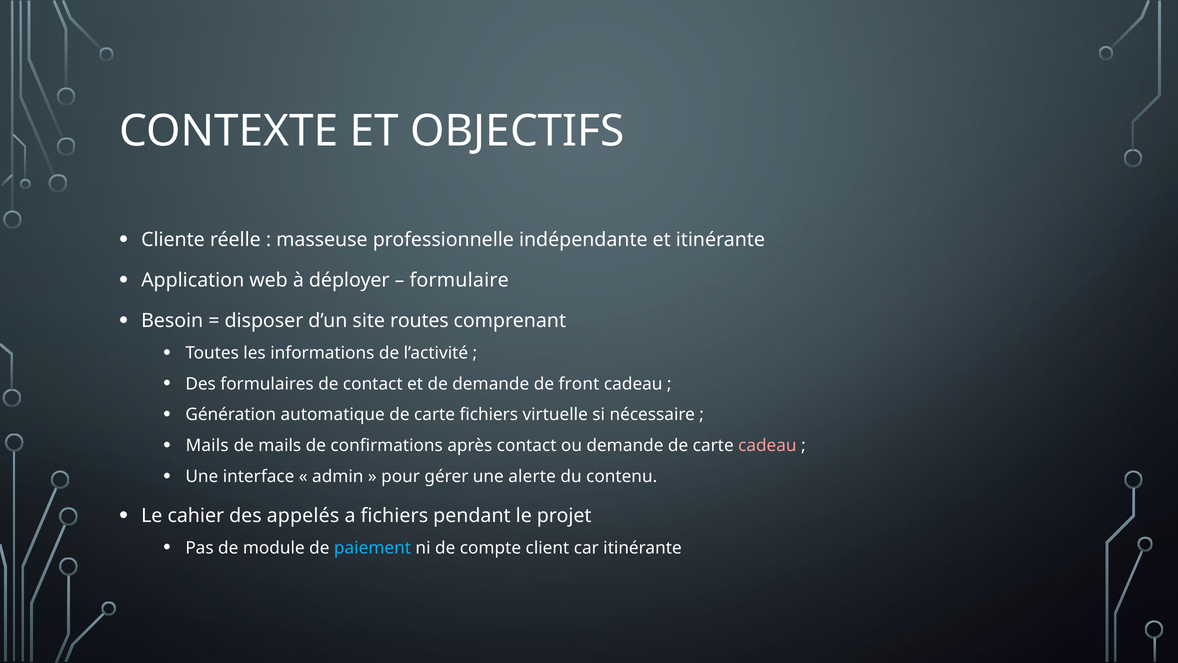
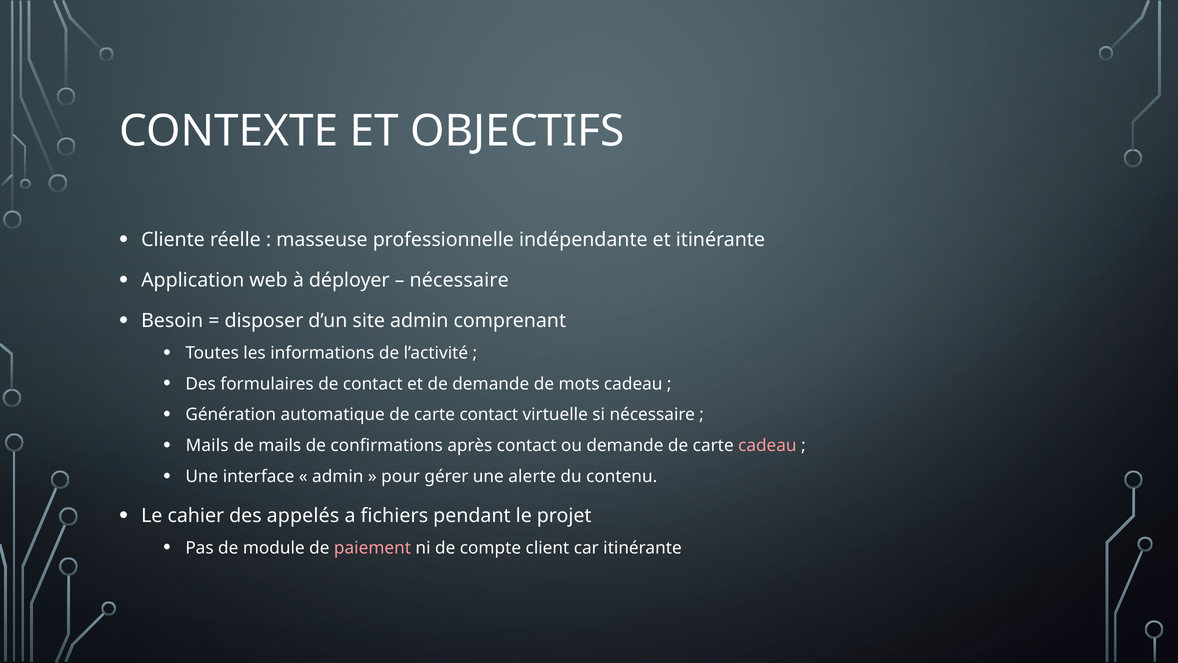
formulaire: formulaire -> nécessaire (459, 280)
site routes: routes -> admin (419, 321)
front: front -> mots (579, 384)
carte fichiers: fichiers -> contact (489, 415)
paiement colour: light blue -> pink (373, 548)
